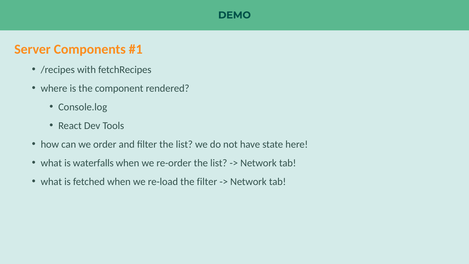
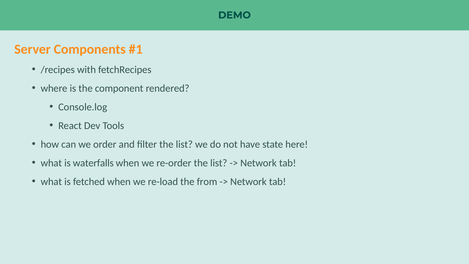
the filter: filter -> from (207, 182)
